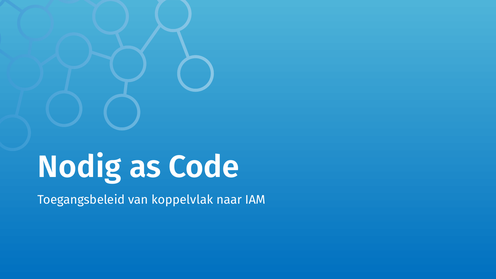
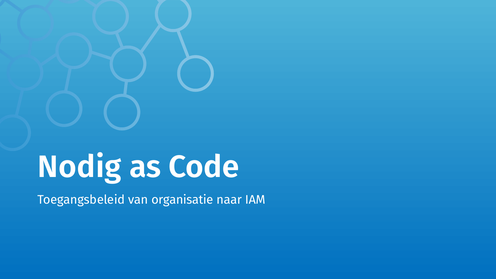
koppelvlak: koppelvlak -> organisatie (182, 200)
